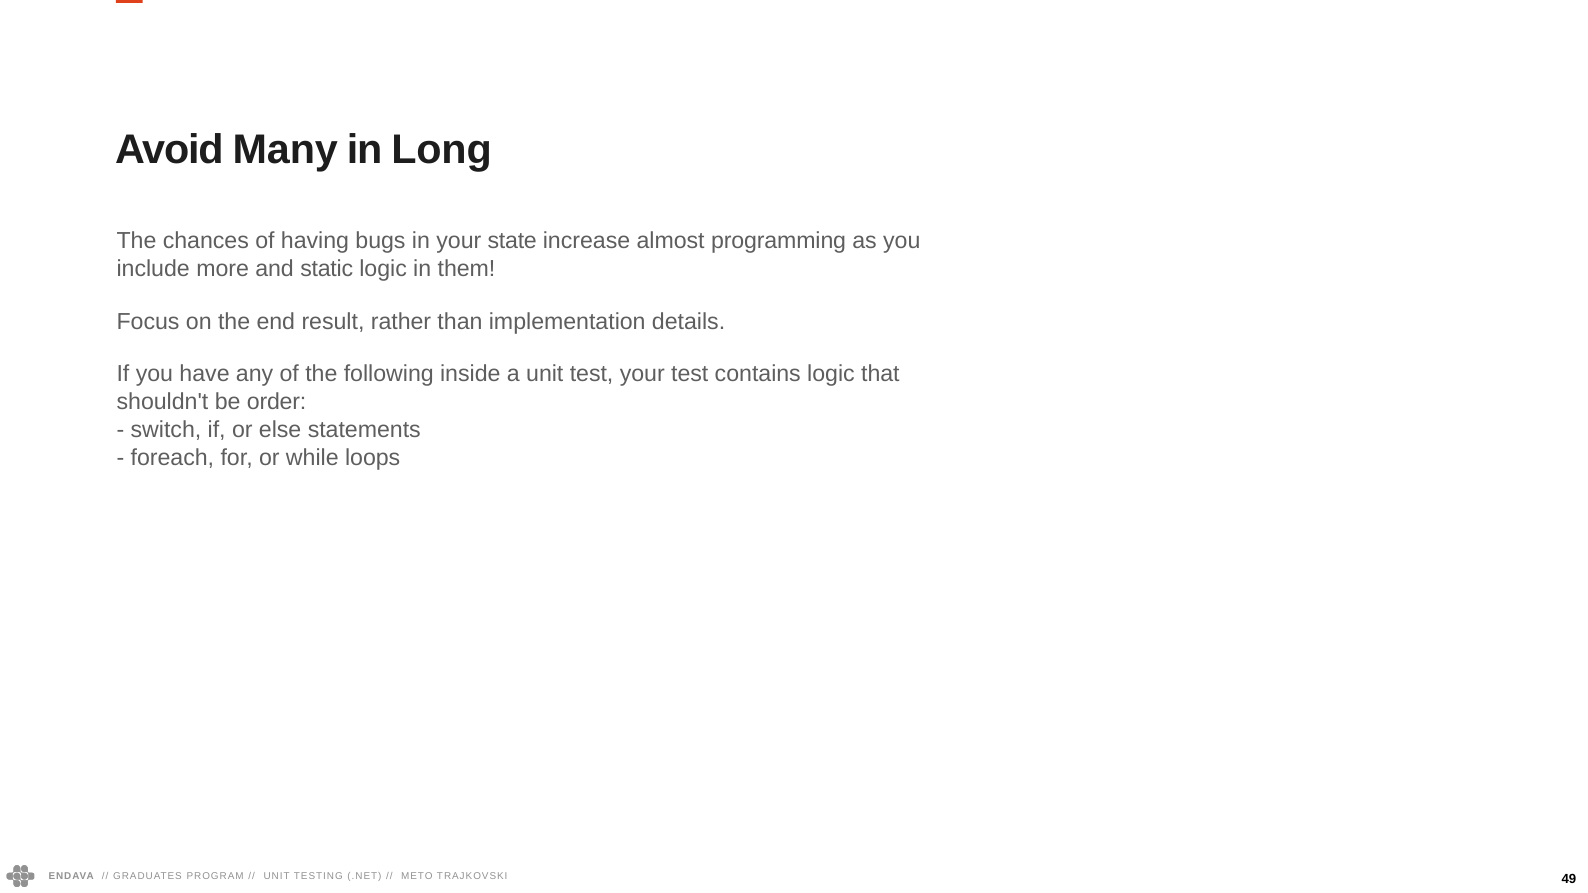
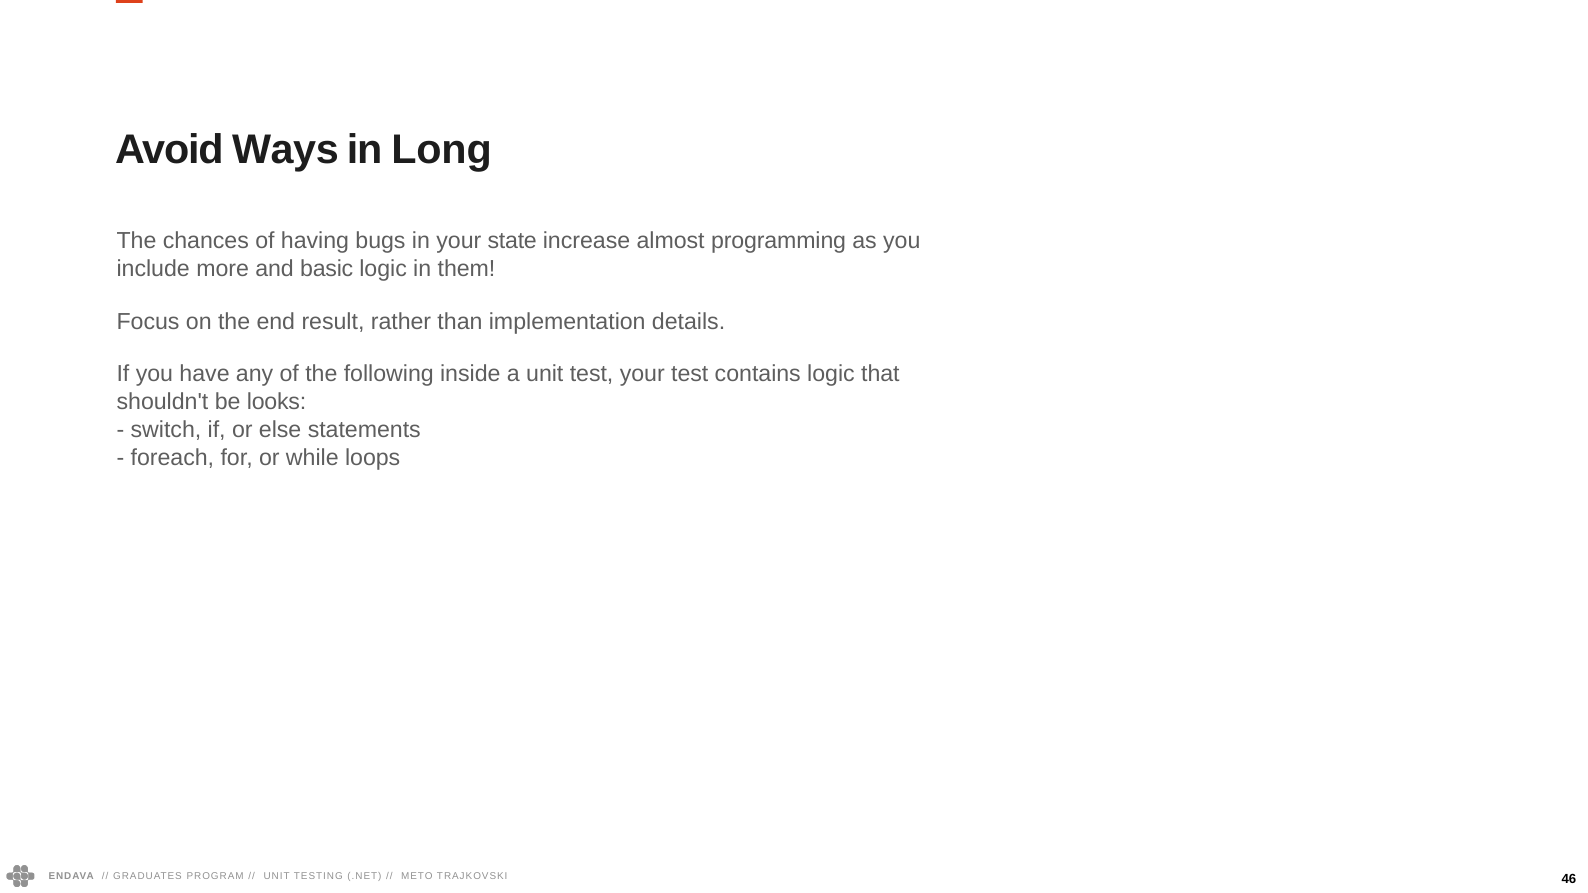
Many: Many -> Ways (285, 150)
static: static -> basic (327, 269)
order: order -> looks (277, 402)
49: 49 -> 46 (1569, 879)
